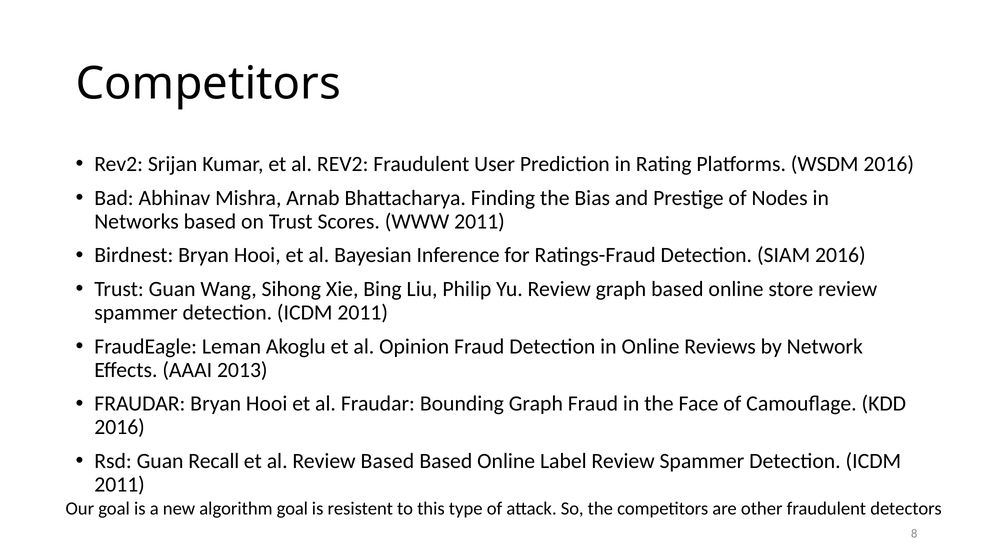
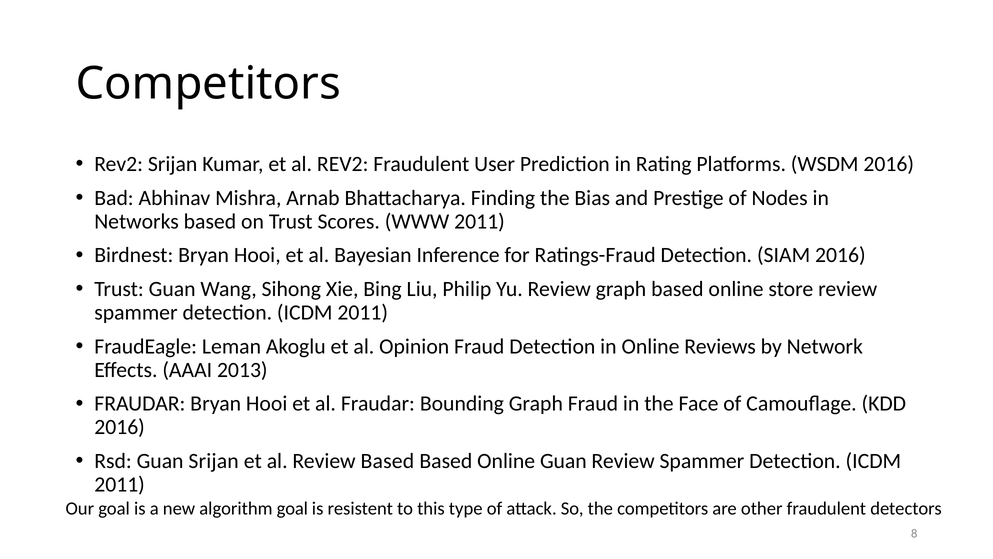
Guan Recall: Recall -> Srijan (214, 461)
Online Label: Label -> Guan (563, 461)
